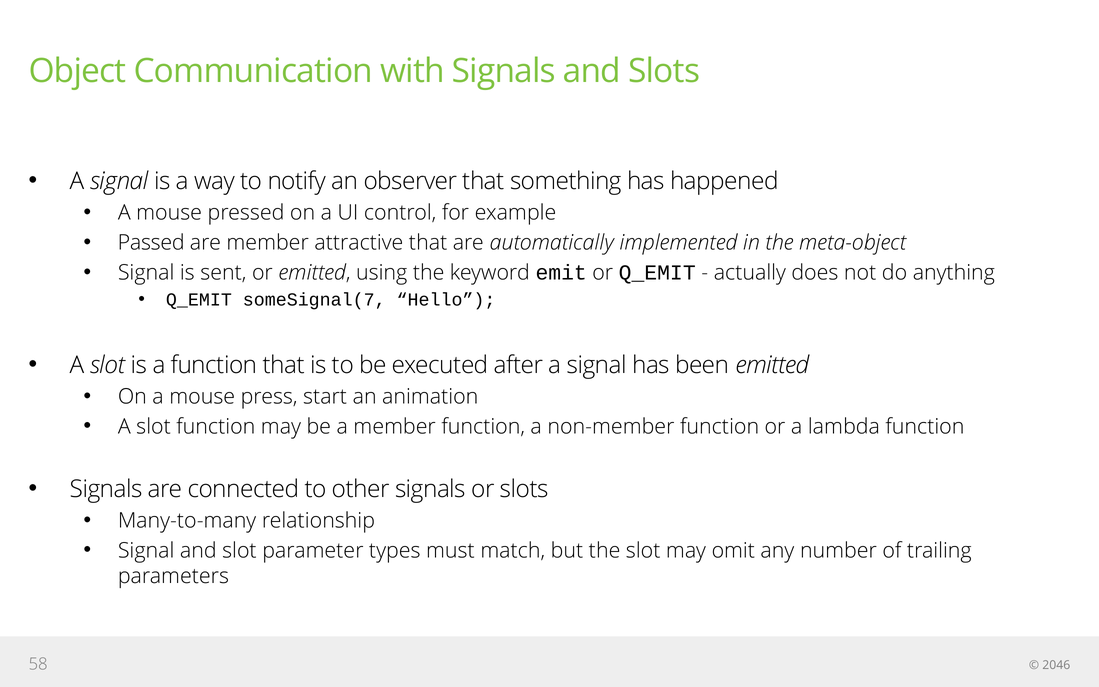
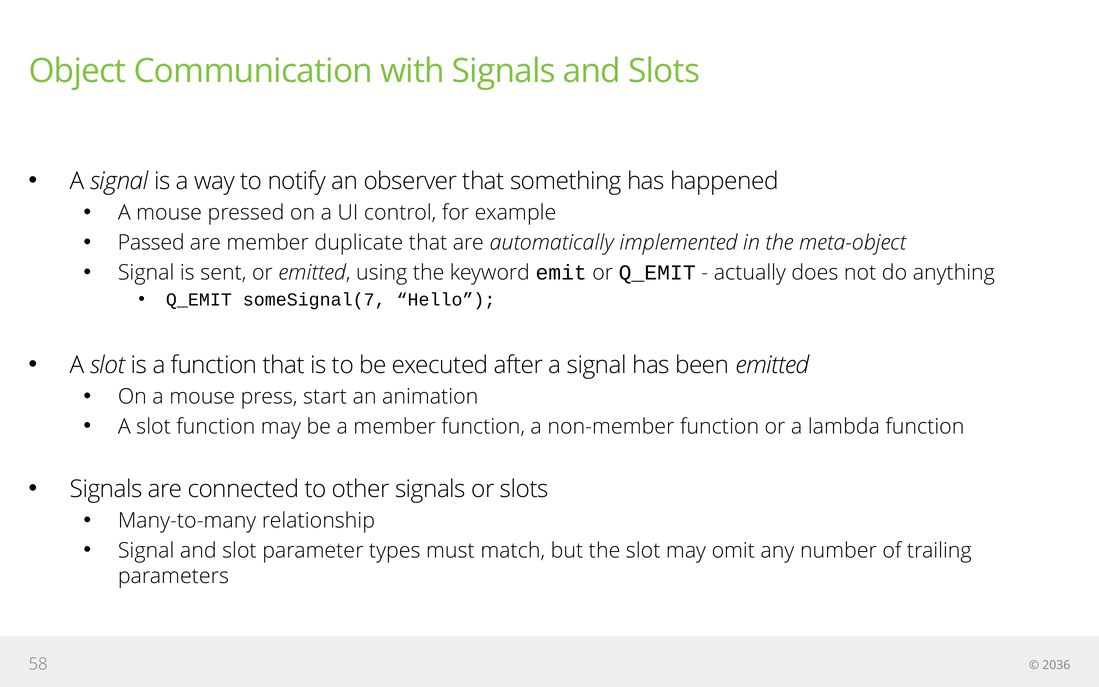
attractive: attractive -> duplicate (359, 243)
2046: 2046 -> 2036 (1056, 665)
